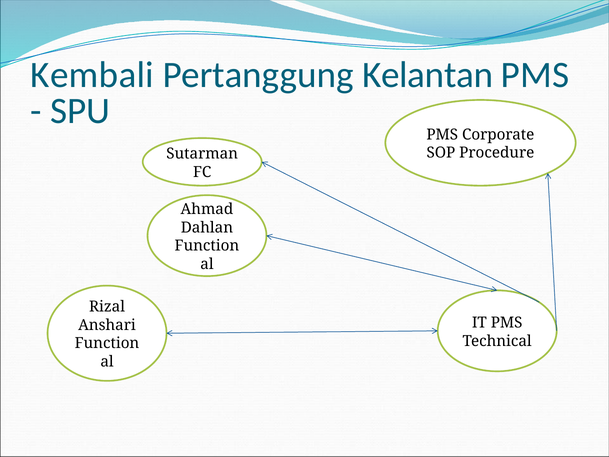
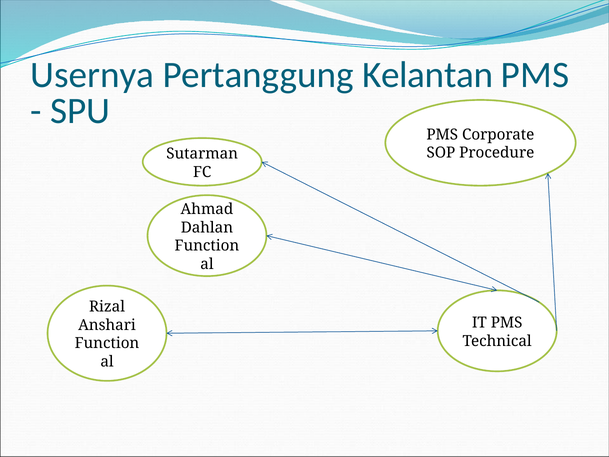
Kembali: Kembali -> Usernya (92, 75)
